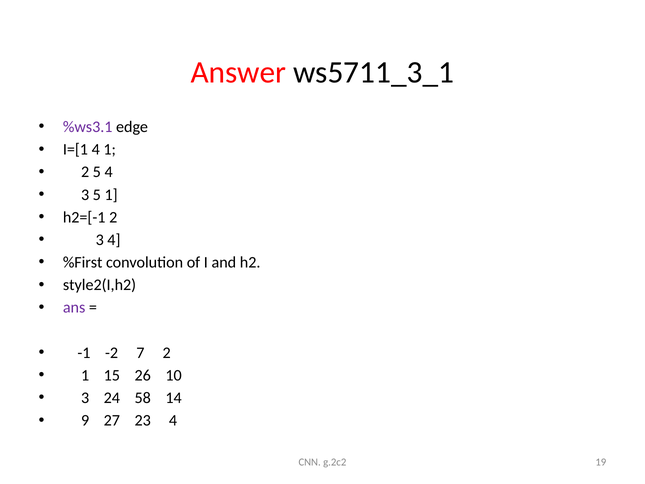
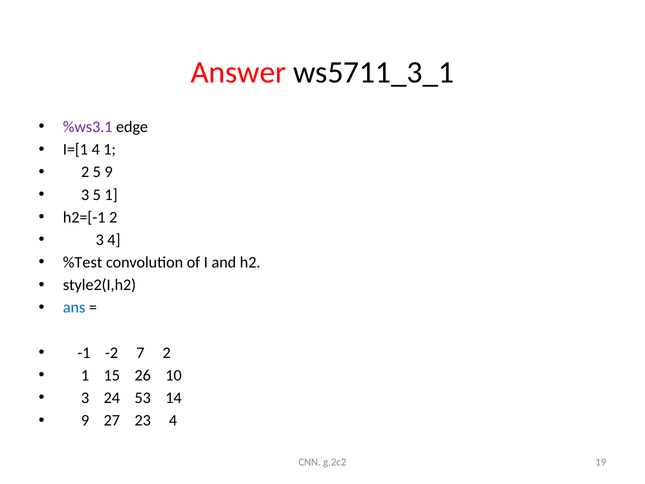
5 4: 4 -> 9 (109, 172)
%First: %First -> %Test (83, 262)
ans colour: purple -> blue (74, 308)
58: 58 -> 53 (143, 398)
